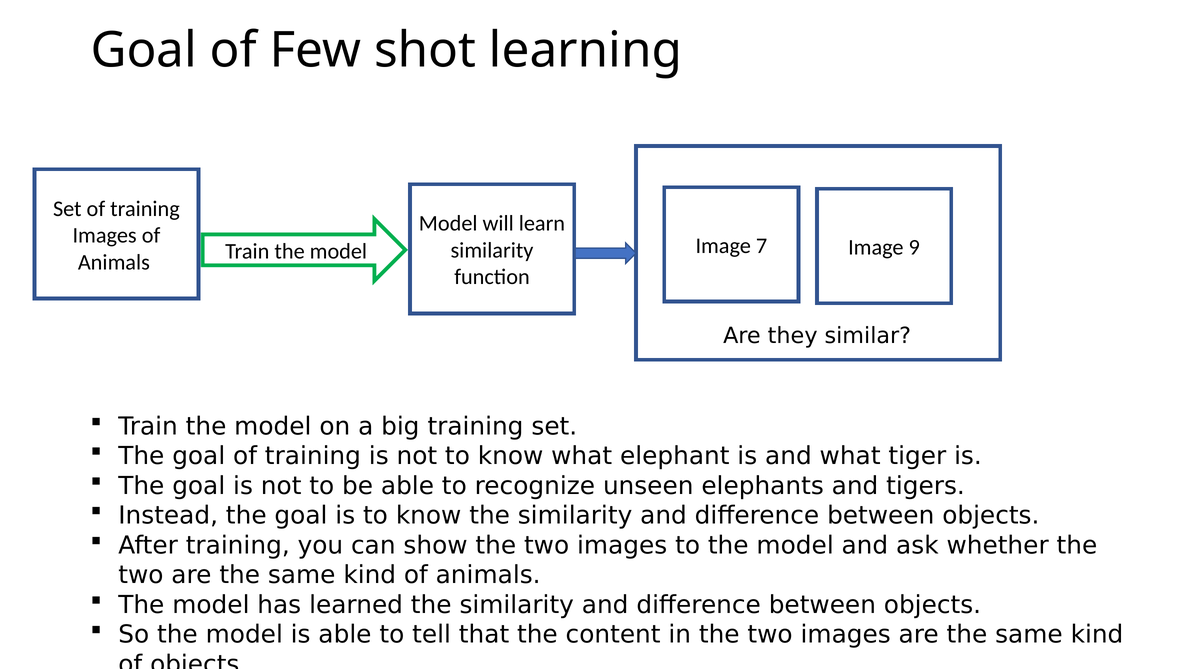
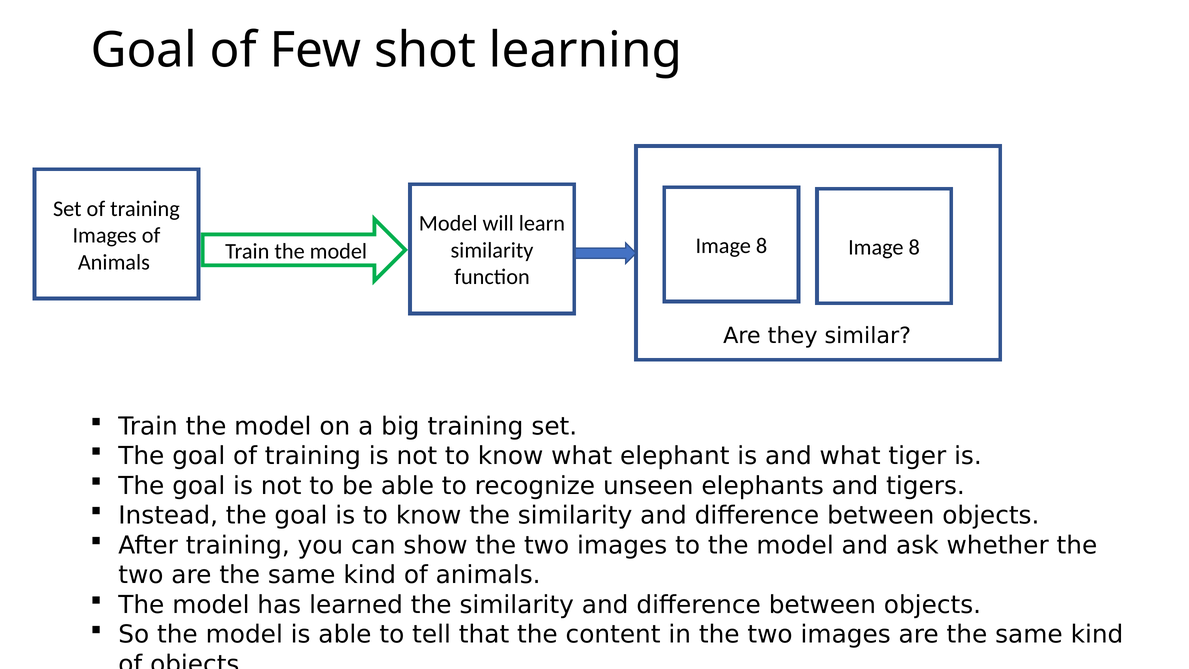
model Image 7: 7 -> 8 (762, 246)
9: 9 -> 8 (914, 248)
